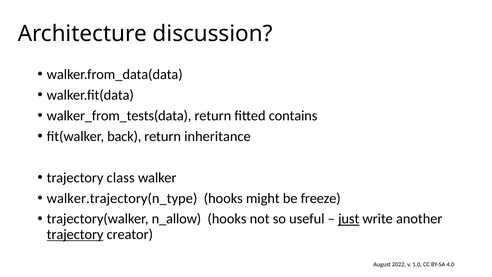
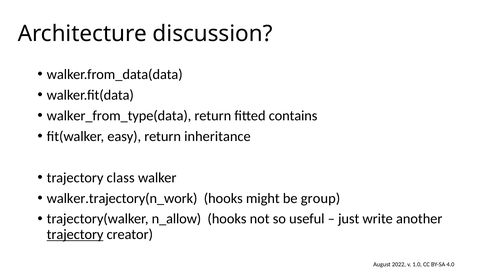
walker_from_tests(data: walker_from_tests(data -> walker_from_type(data (119, 116)
back: back -> easy (124, 136)
walker.trajectory(n_type: walker.trajectory(n_type -> walker.trajectory(n_work (122, 198)
freeze: freeze -> group (320, 198)
just underline: present -> none (349, 219)
